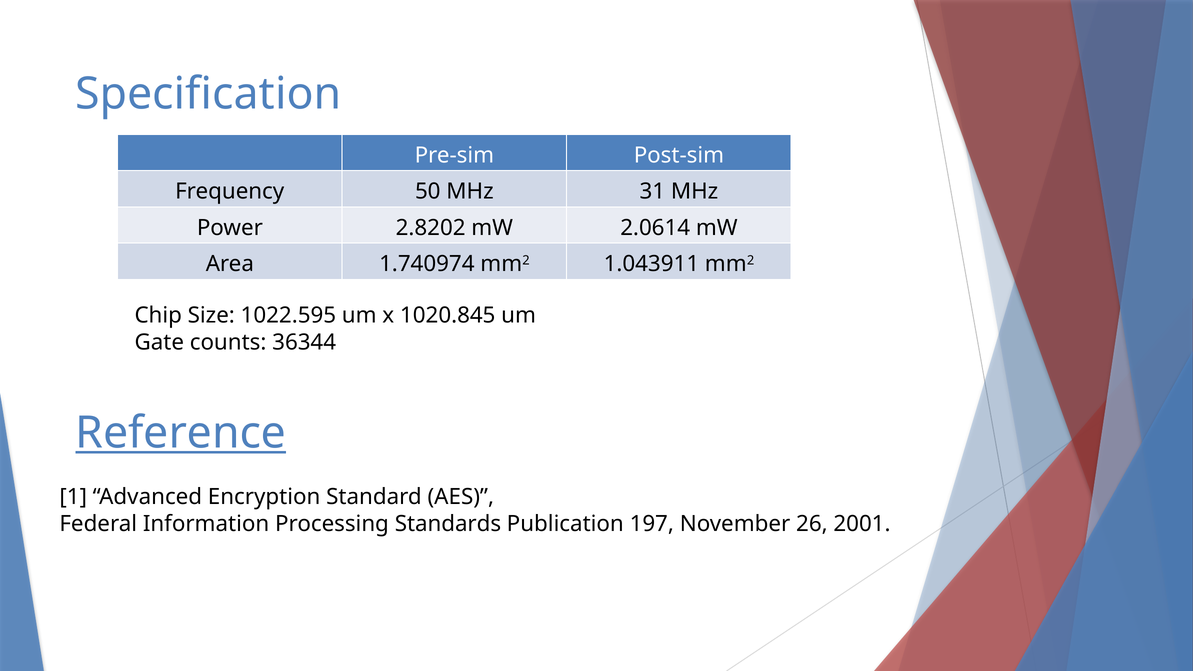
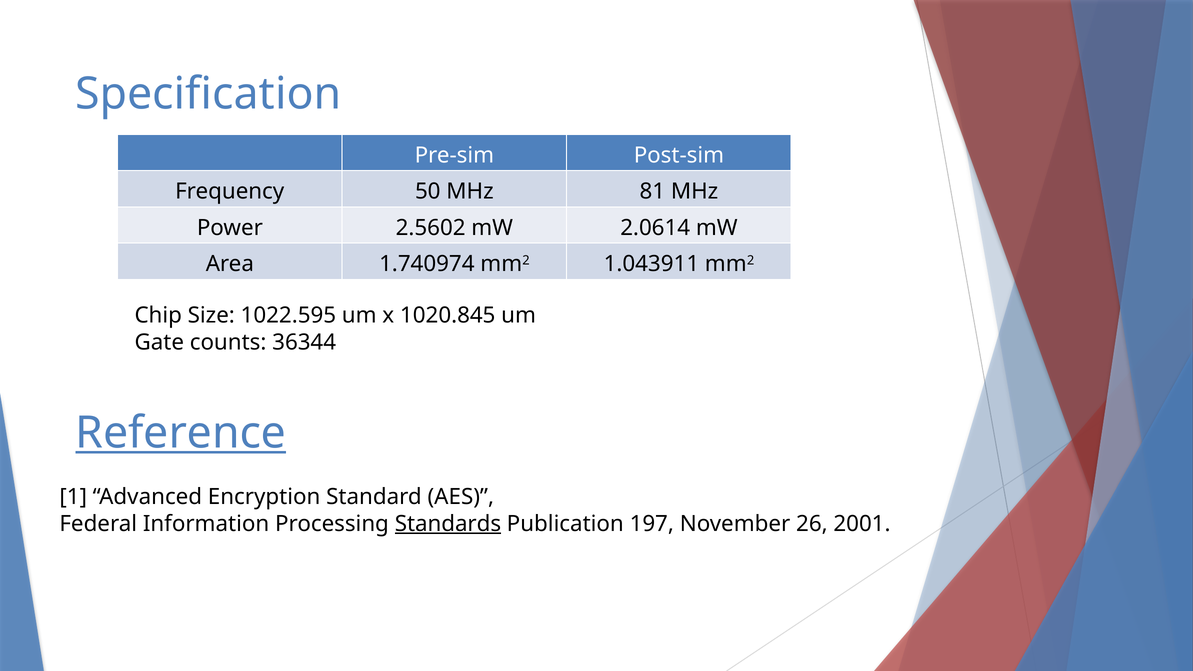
31: 31 -> 81 (652, 192)
2.8202: 2.8202 -> 2.5602 (431, 228)
Standards underline: none -> present (448, 524)
